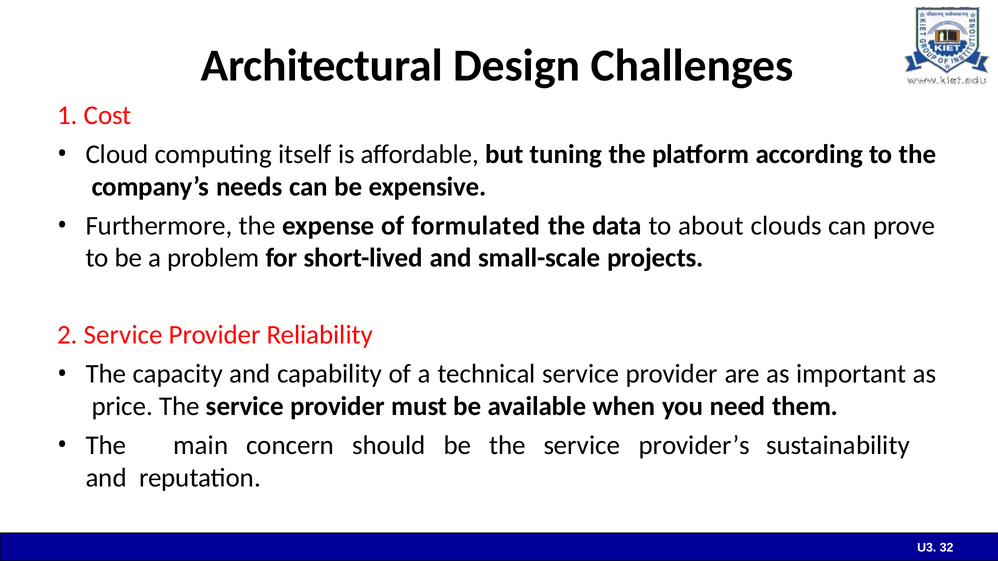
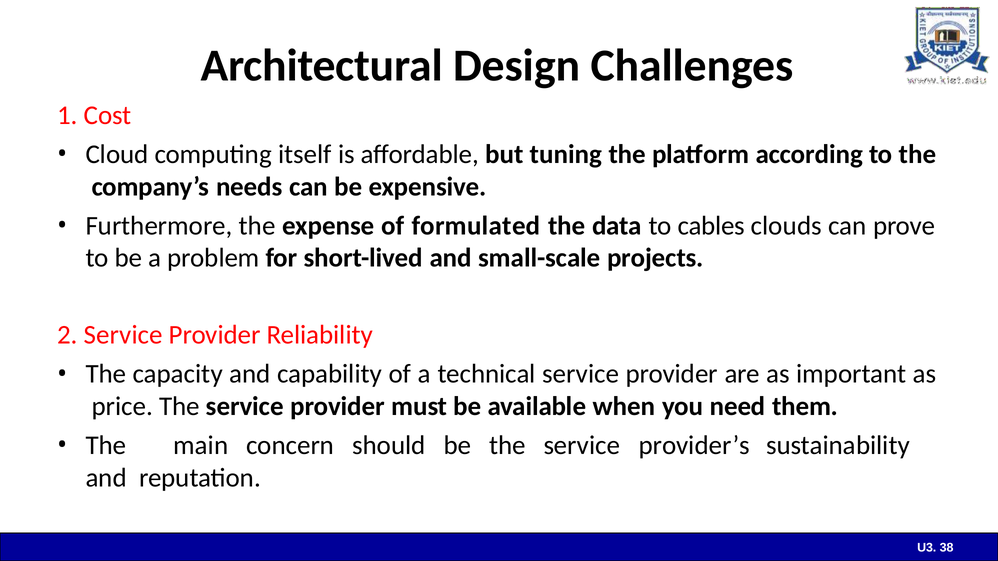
about: about -> cables (711, 226)
32: 32 -> 38 (947, 548)
